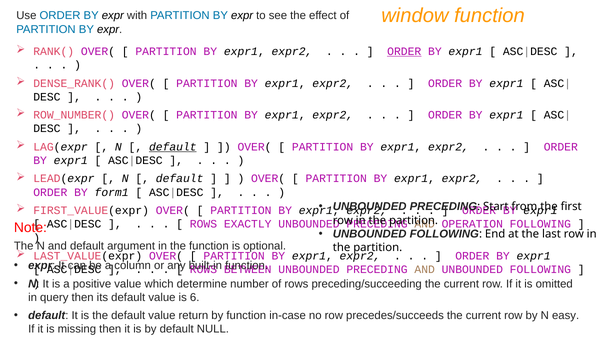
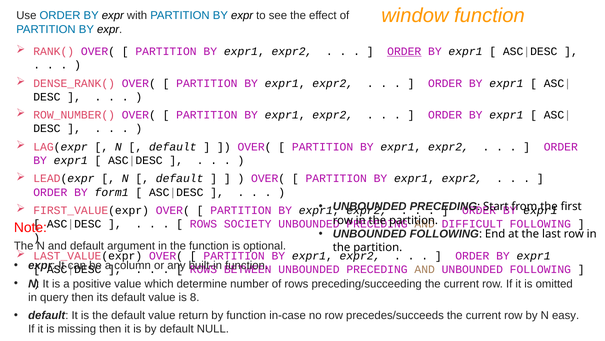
default underline: present -> none (173, 147)
EXACTLY: EXACTLY -> SOCIETY (248, 224)
OPERATION: OPERATION -> DIFFICULT (472, 224)
6: 6 -> 8 (195, 297)
